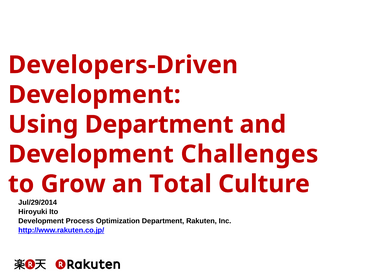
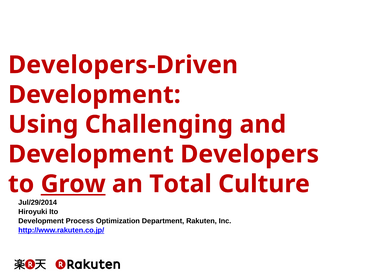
Using Department: Department -> Challenging (159, 124)
Challenges: Challenges -> Developers (250, 154)
Grow underline: none -> present (73, 184)
